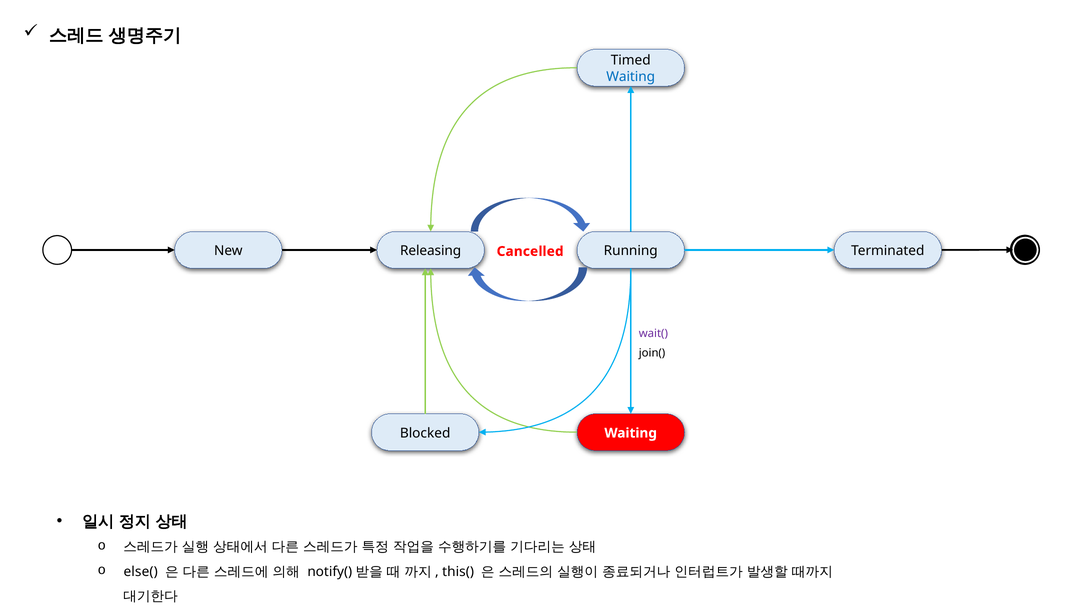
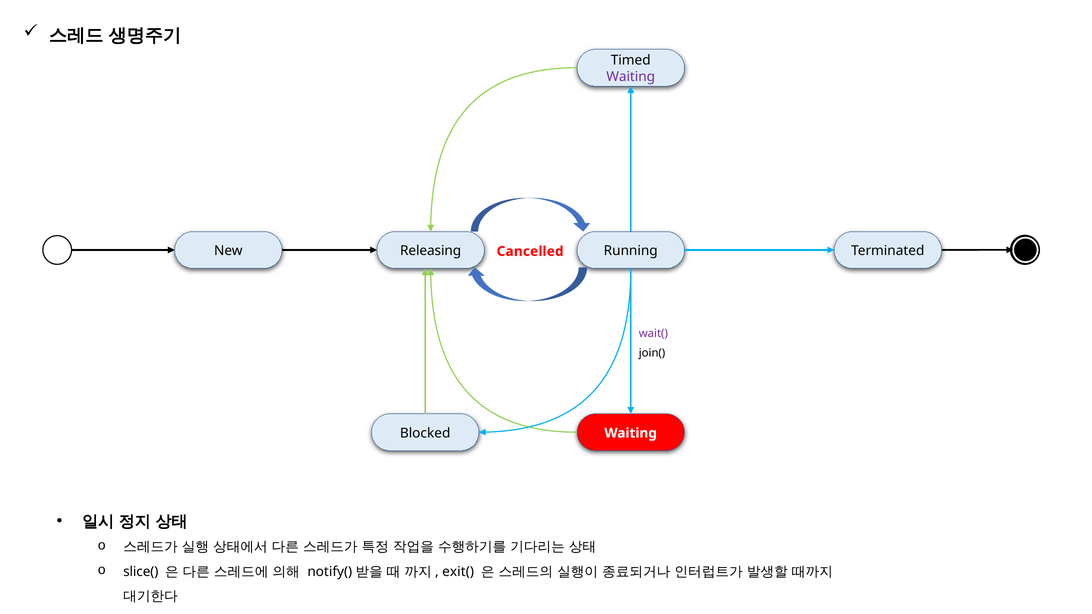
Waiting colour: blue -> purple (631, 77)
else(: else( -> slice( (141, 572)
this(: this( -> exit( (458, 572)
